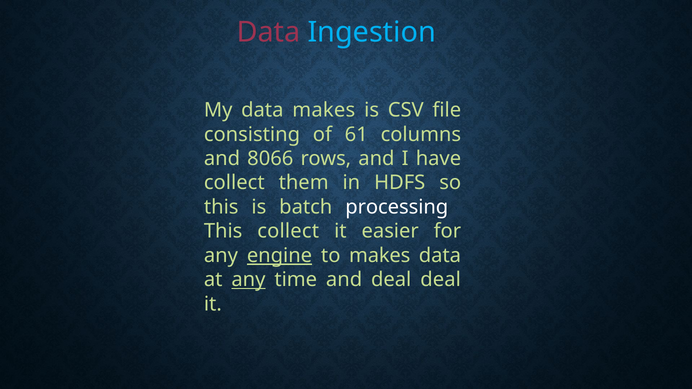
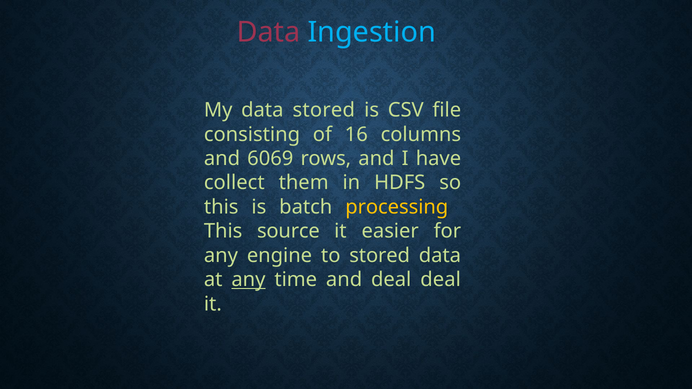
data makes: makes -> stored (324, 110)
61: 61 -> 16 (356, 134)
8066: 8066 -> 6069 (270, 159)
processing colour: white -> yellow (397, 207)
This collect: collect -> source (288, 231)
engine underline: present -> none (279, 256)
to makes: makes -> stored (380, 256)
